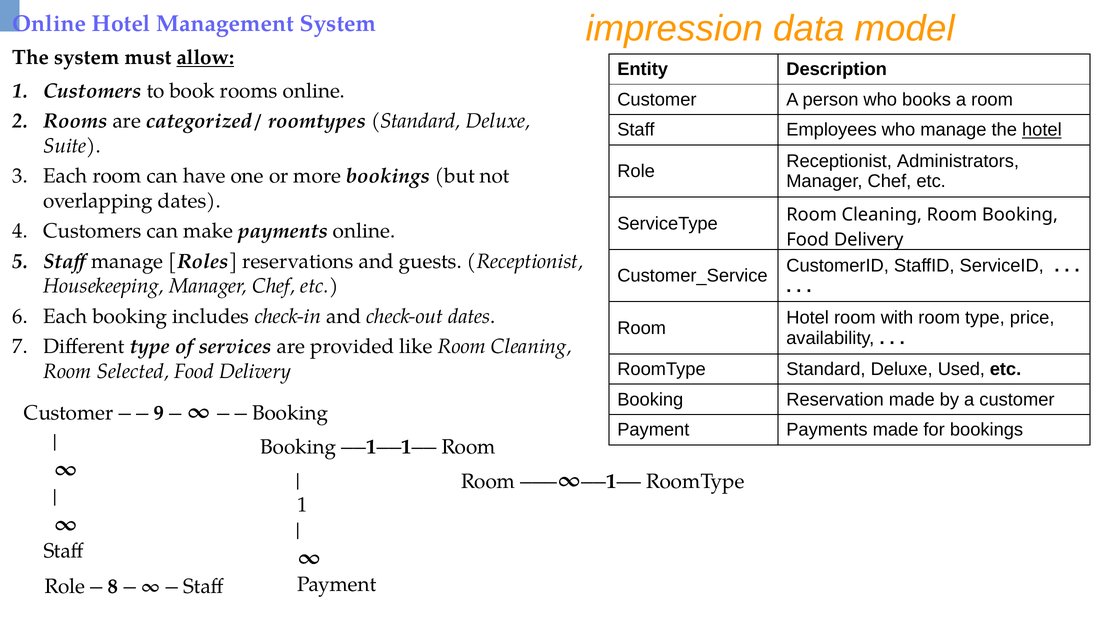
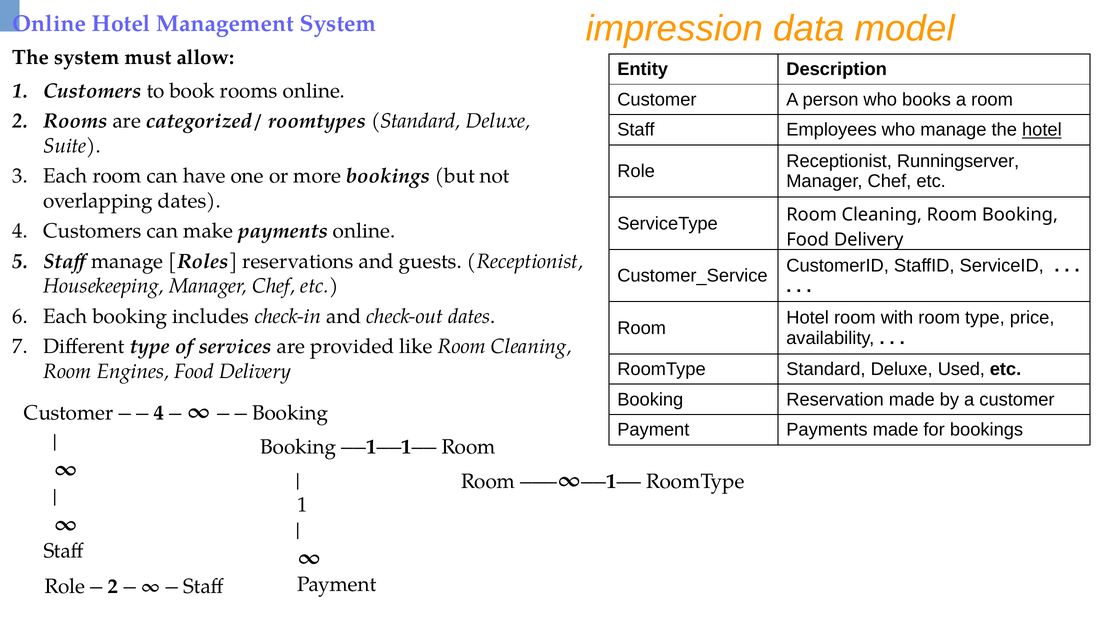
allow underline: present -> none (205, 58)
Administrators: Administrators -> Runningserver (958, 161)
Selected: Selected -> Engines (133, 371)
9: 9 -> 4 (159, 413)
8: 8 -> 2 (113, 587)
